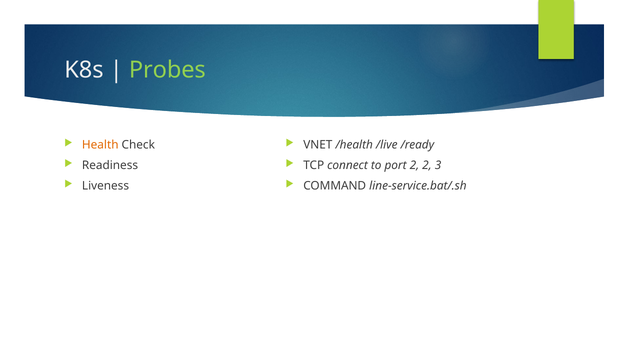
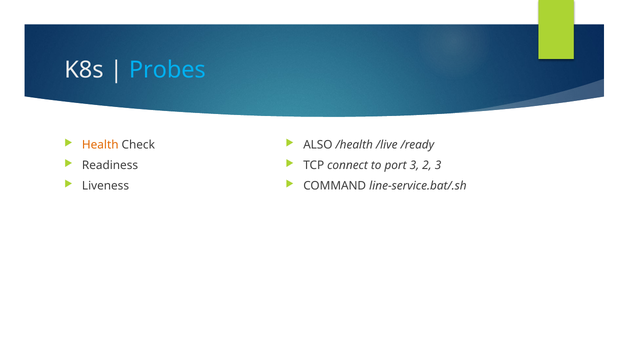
Probes colour: light green -> light blue (167, 70)
VNET: VNET -> ALSO (318, 145)
port 2: 2 -> 3 (414, 165)
